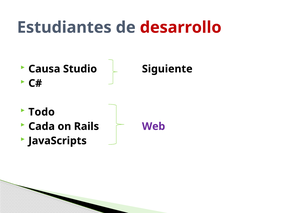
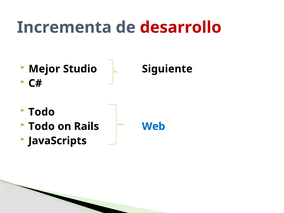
Estudiantes: Estudiantes -> Incrementa (64, 27)
Causa: Causa -> Mejor (44, 69)
Cada: Cada -> Todo (42, 126)
Web colour: purple -> blue (154, 126)
